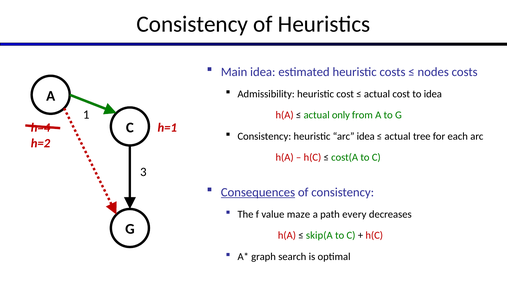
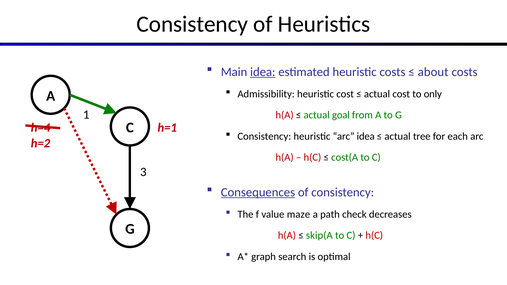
idea underline: none -> present (263, 72)
nodes: nodes -> about (433, 72)
to idea: idea -> only (433, 94)
only: only -> goal (341, 115)
every: every -> check (354, 215)
